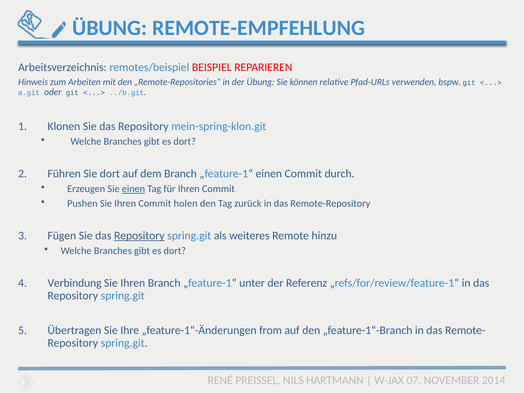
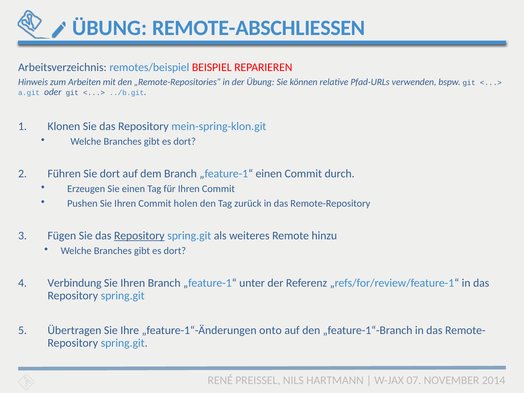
REMOTE-EMPFEHLUNG: REMOTE-EMPFEHLUNG -> REMOTE-ABSCHLIESSEN (259, 28)
einen underline: present -> none (133, 189)
from: from -> onto (270, 330)
